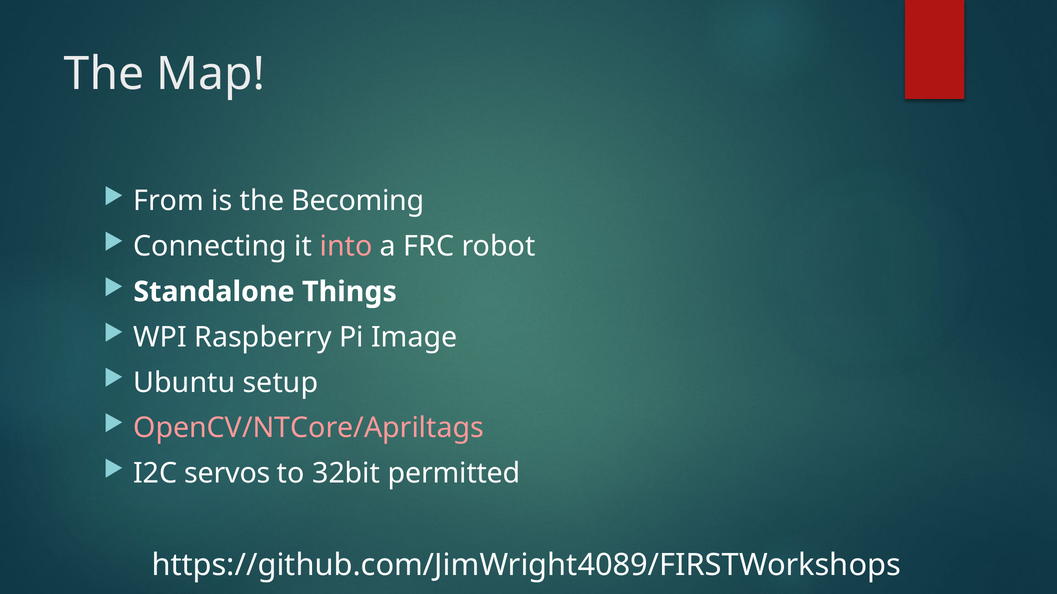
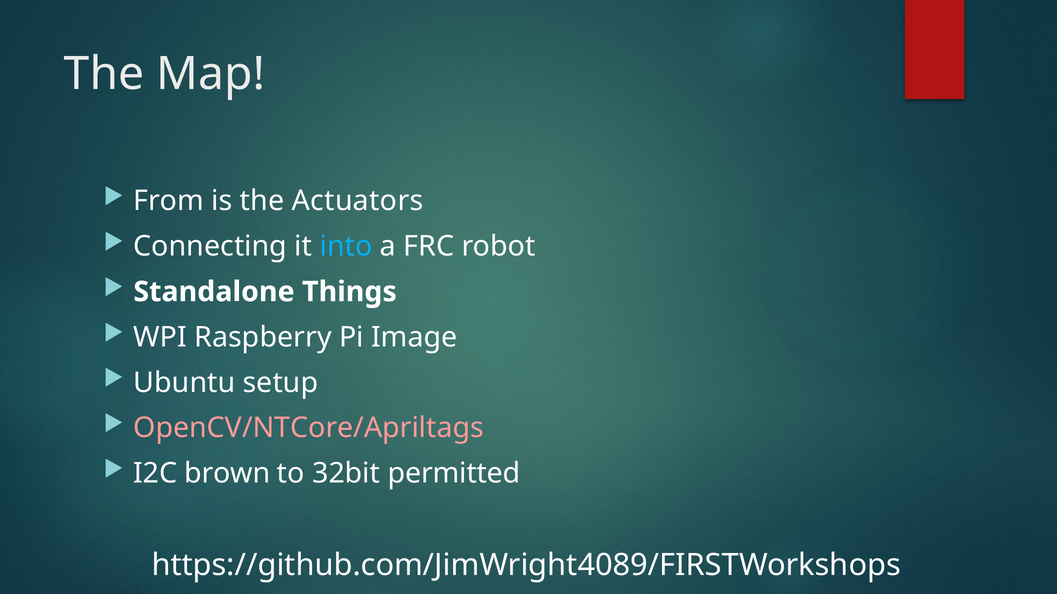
Becoming: Becoming -> Actuators (358, 201)
into colour: pink -> light blue (346, 247)
servos: servos -> brown (227, 474)
